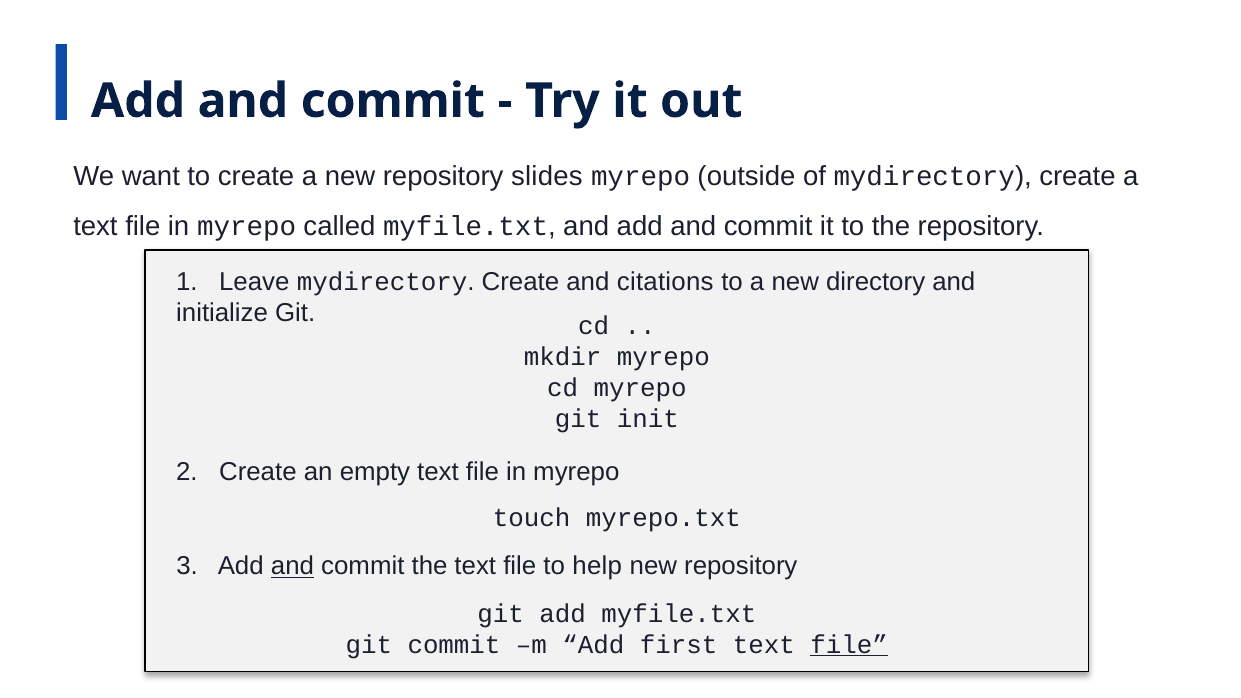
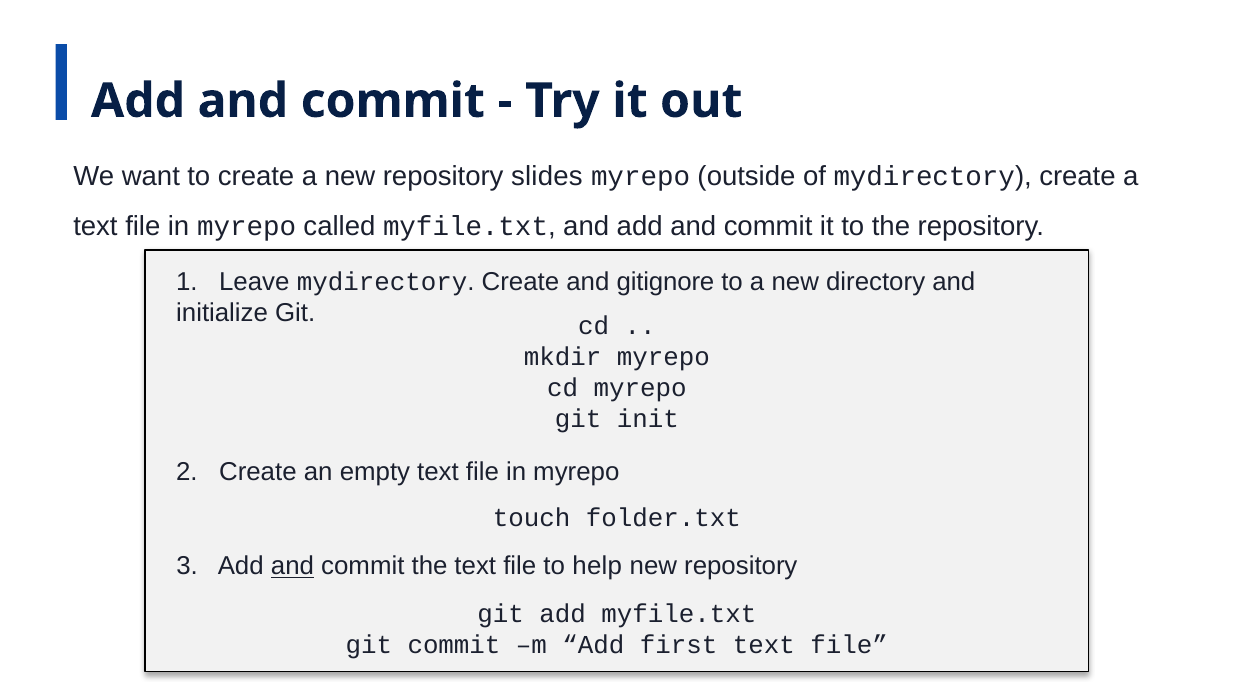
citations: citations -> gitignore (665, 282)
myrepo.txt: myrepo.txt -> folder.txt (663, 518)
file underline: present -> none (849, 645)
